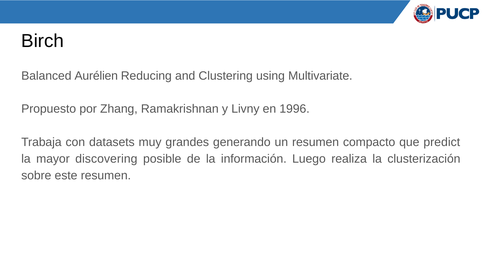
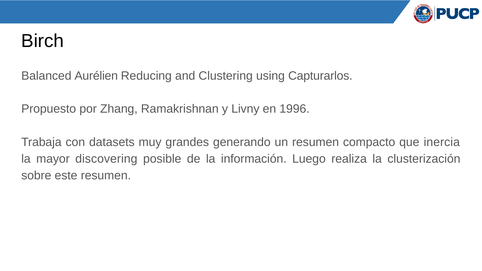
Multivariate: Multivariate -> Capturarlos (320, 76)
predict: predict -> inercia (442, 142)
